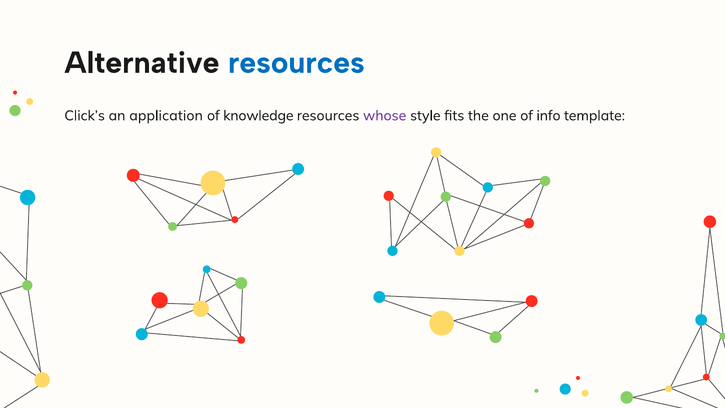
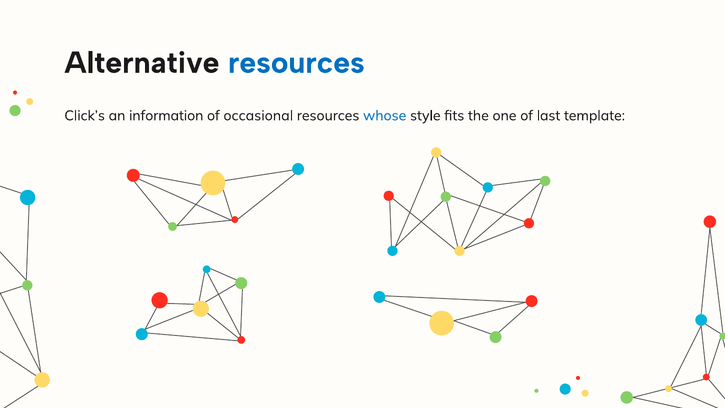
application: application -> information (166, 116)
knowledge: knowledge -> occasional (258, 116)
whose colour: purple -> blue (385, 116)
info: info -> last (548, 116)
